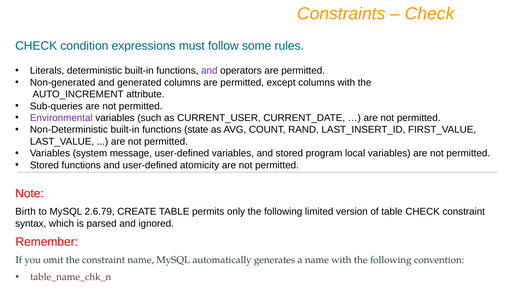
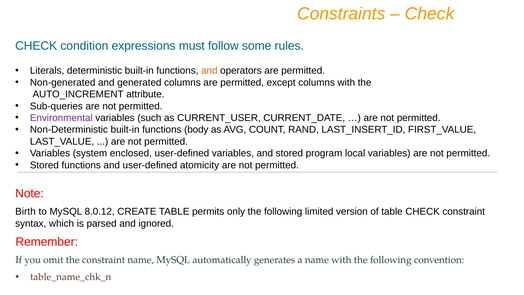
and colour: purple -> orange (209, 71)
state: state -> body (196, 130)
message: message -> enclosed (131, 153)
2.6.79: 2.6.79 -> 8.0.12 (100, 211)
